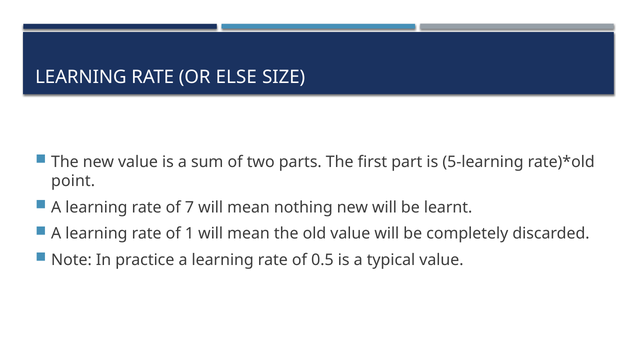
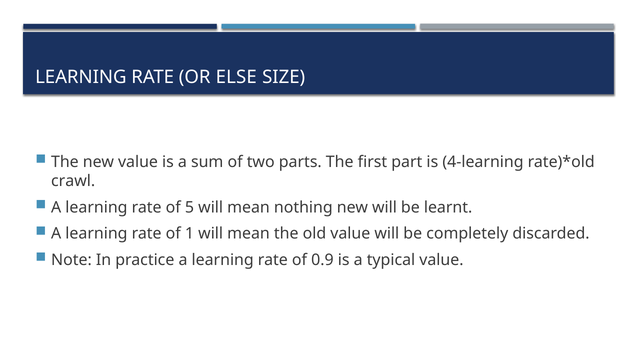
5-learning: 5-learning -> 4-learning (483, 162)
point: point -> crawl (73, 181)
7: 7 -> 5 (190, 208)
0.5: 0.5 -> 0.9 (322, 260)
